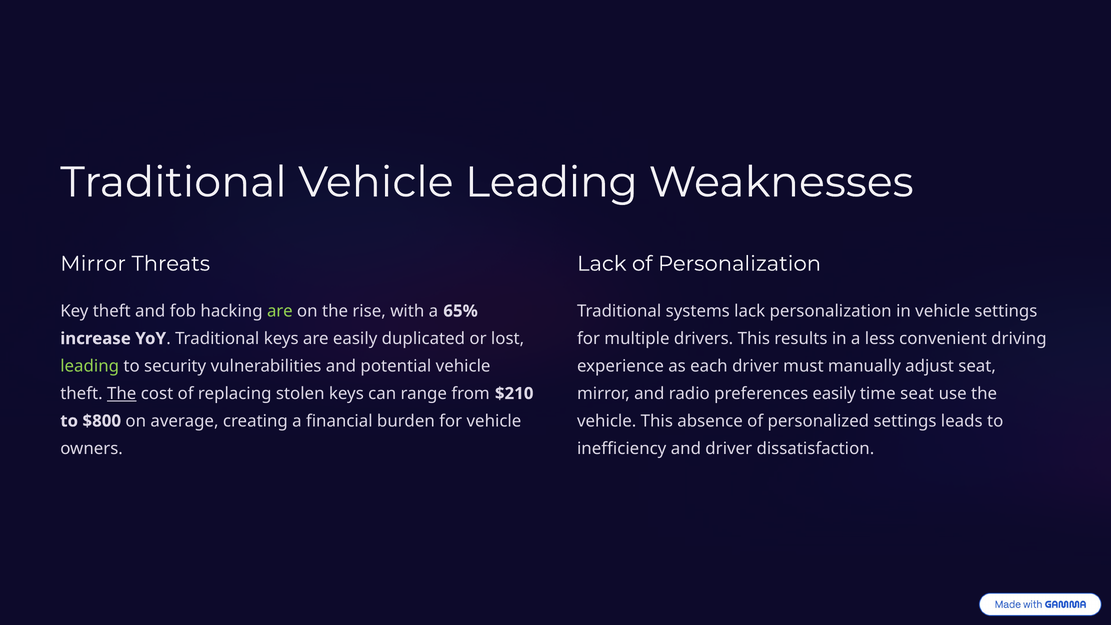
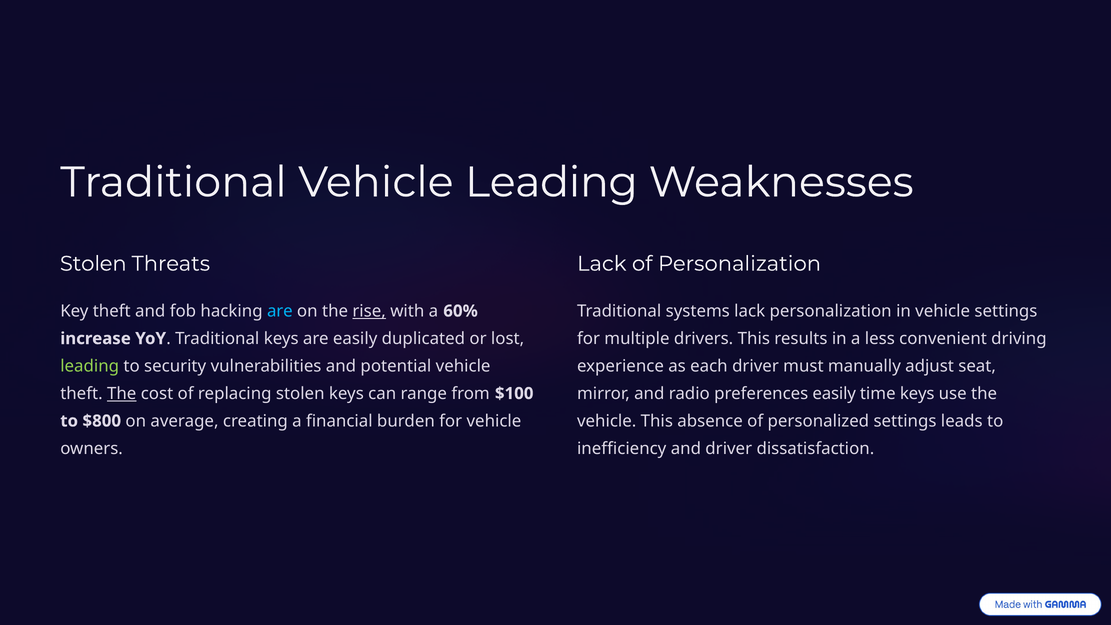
Mirror: Mirror -> Stolen (93, 264)
are colour: light green -> light blue (280, 311)
rise underline: none -> present (369, 311)
65%: 65% -> 60% (461, 311)
$210: $210 -> $100 (514, 393)
time seat: seat -> keys (917, 393)
